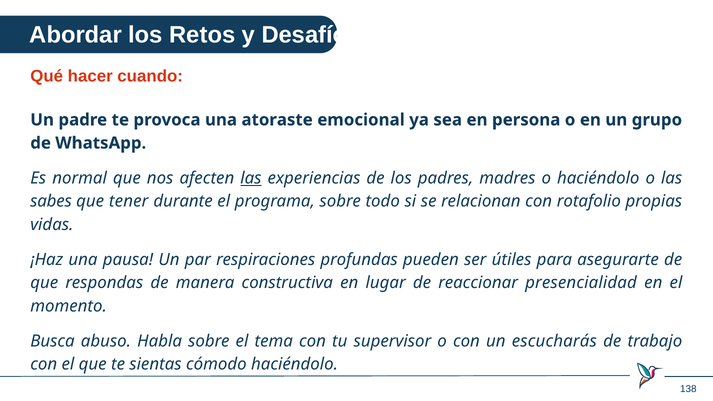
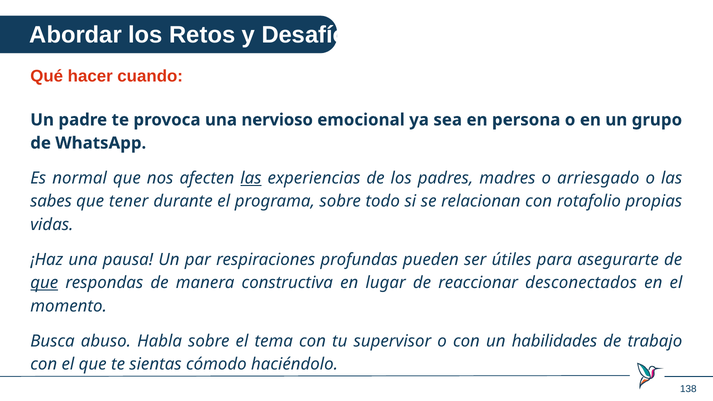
atoraste: atoraste -> nervioso (277, 120)
o haciéndolo: haciéndolo -> arriesgado (598, 178)
que underline: none -> present (44, 283)
presencialidad: presencialidad -> desconectados (581, 283)
escucharás: escucharás -> habilidades (554, 341)
